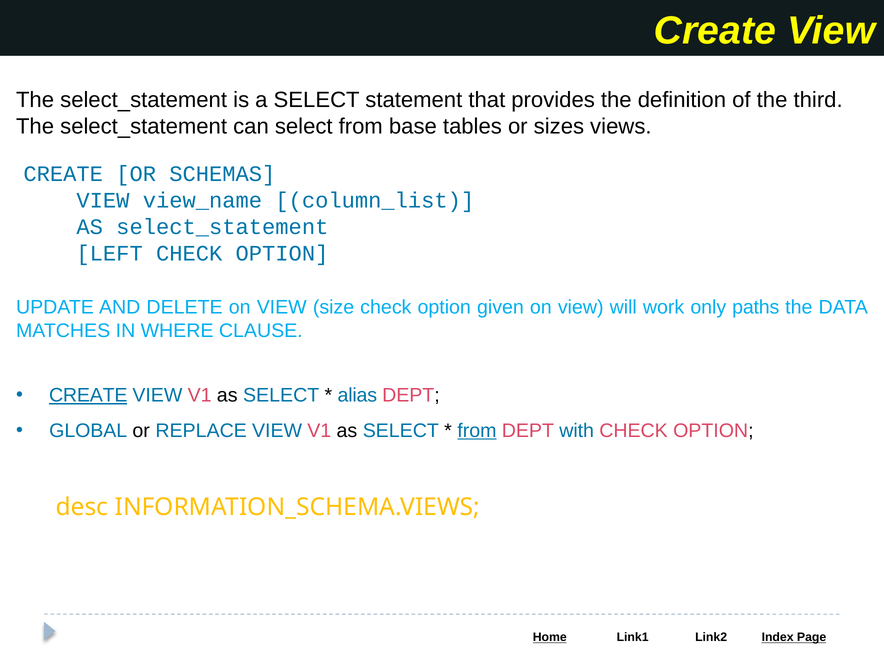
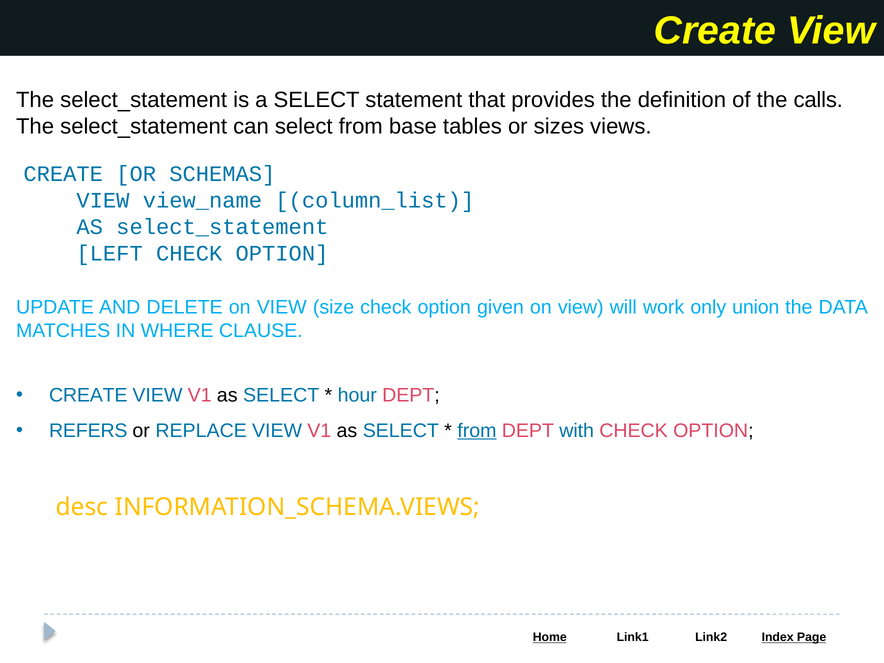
third: third -> calls (818, 100)
paths: paths -> union (756, 307)
CREATE underline: present -> none (88, 395)
alias: alias -> hour (357, 395)
GLOBAL: GLOBAL -> REFERS (88, 431)
